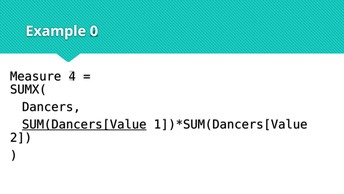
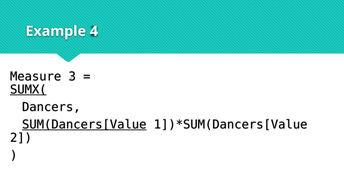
0: 0 -> 4 (94, 31)
4: 4 -> 3 (72, 76)
SUMX( underline: none -> present (28, 89)
